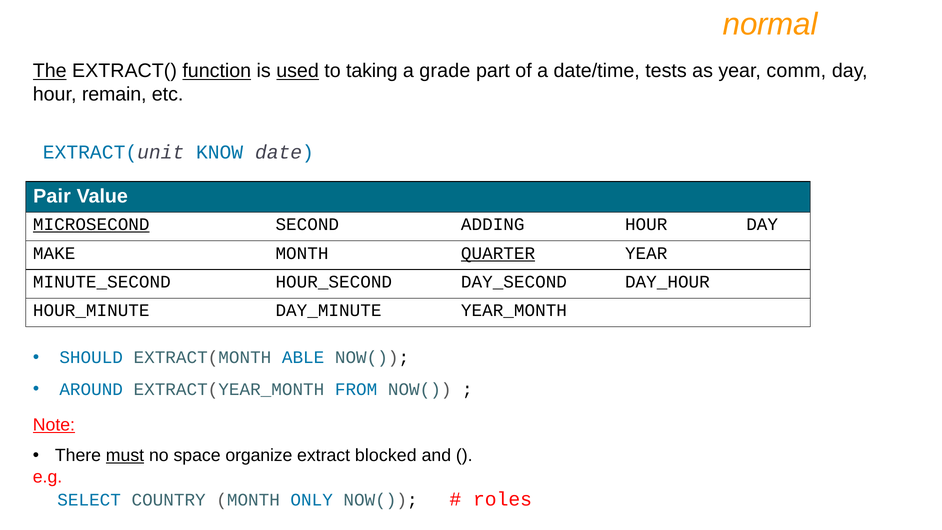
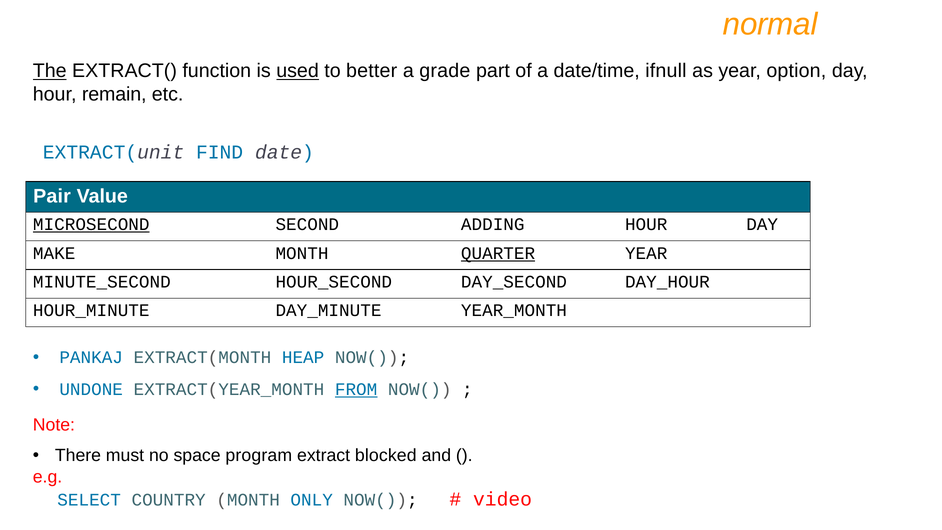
function underline: present -> none (217, 71)
taking: taking -> better (372, 71)
tests: tests -> ifnull (666, 71)
comm: comm -> option (796, 71)
KNOW: KNOW -> FIND (220, 152)
SHOULD: SHOULD -> PANKAJ (91, 358)
ABLE: ABLE -> HEAP (303, 358)
AROUND: AROUND -> UNDONE (91, 389)
FROM underline: none -> present (356, 389)
Note underline: present -> none (54, 425)
must underline: present -> none (125, 456)
organize: organize -> program (259, 456)
roles: roles -> video (503, 499)
